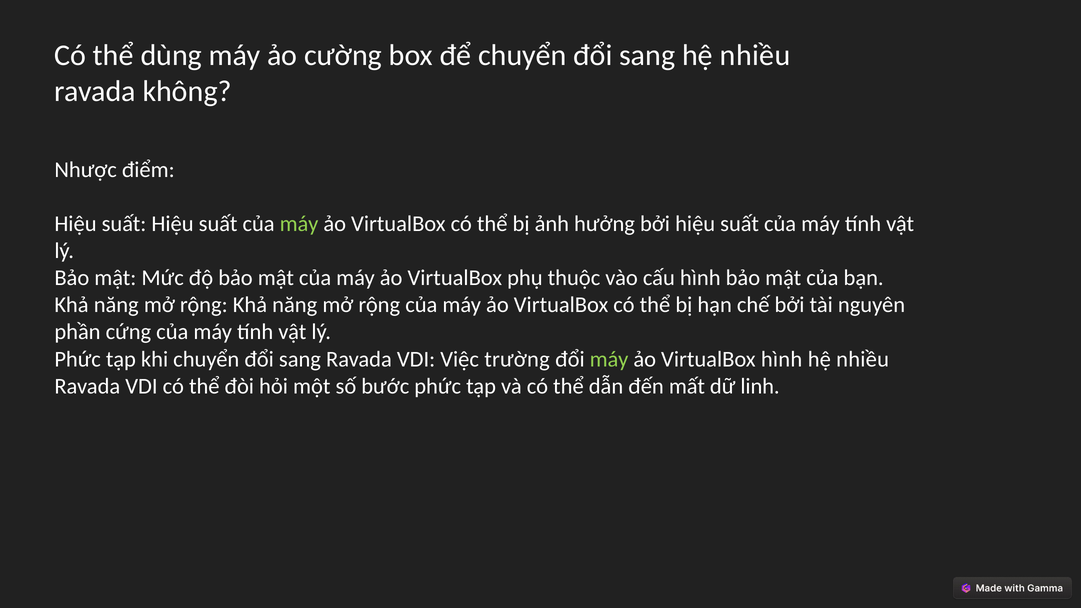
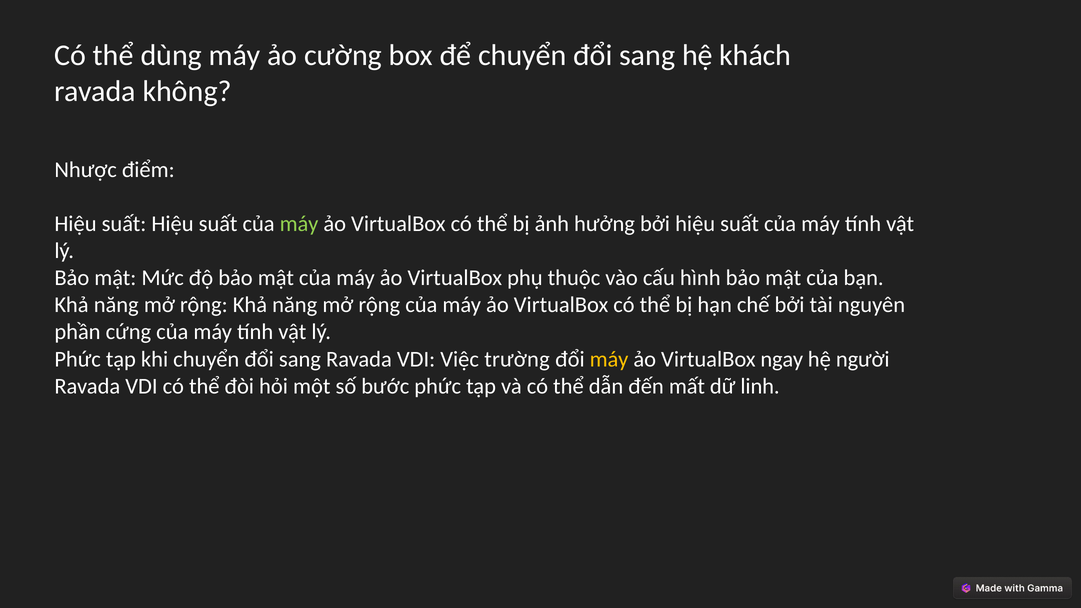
sang hệ nhiều: nhiều -> khách (755, 55)
máy colour: light green -> yellow (609, 359)
VirtualBox hình: hình -> ngay (782, 359)
nhiều: nhiều -> người (863, 359)
